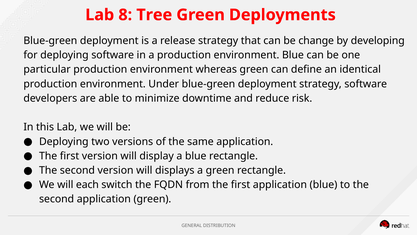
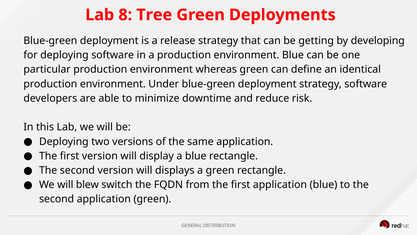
change: change -> getting (316, 41)
each: each -> blew (87, 184)
